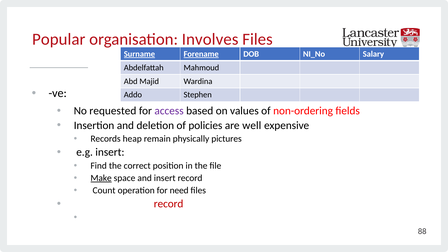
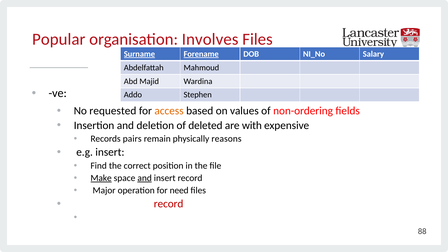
access colour: purple -> orange (169, 111)
policies: policies -> deleted (205, 125)
well: well -> with (252, 125)
heap: heap -> pairs (132, 139)
pictures: pictures -> reasons (226, 139)
and underline: none -> present (145, 178)
Count: Count -> Major (104, 190)
